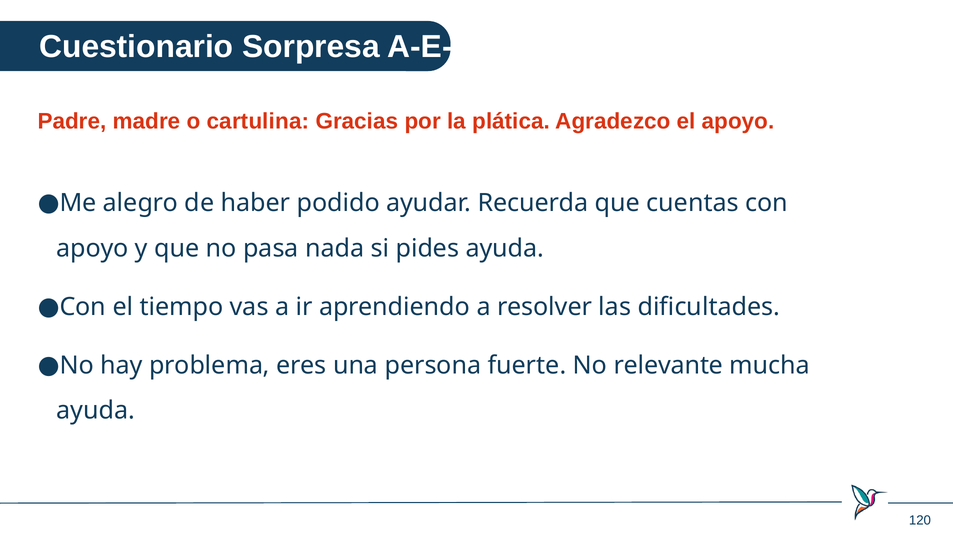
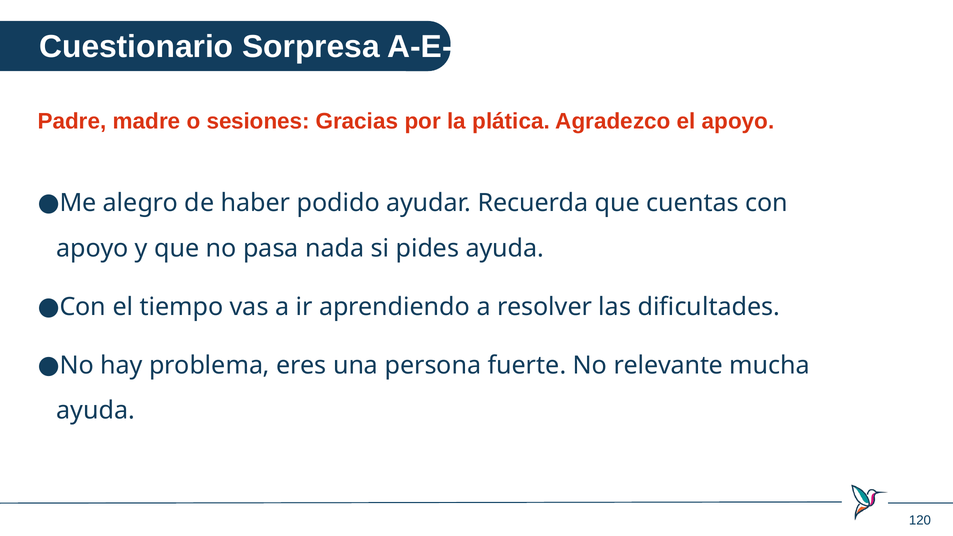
cartulina: cartulina -> sesiones (258, 121)
